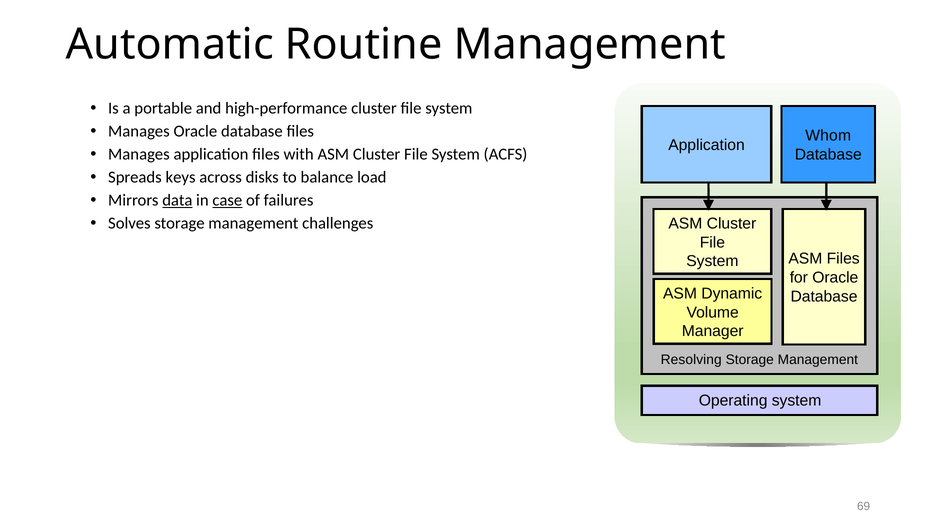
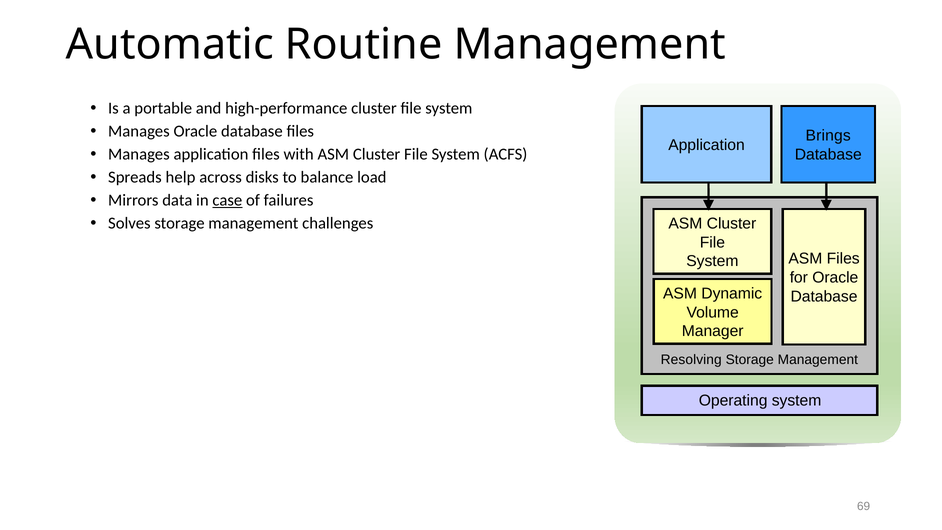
Whom: Whom -> Brings (828, 136)
keys: keys -> help (181, 177)
data underline: present -> none (177, 200)
